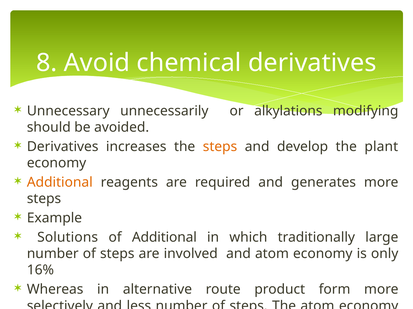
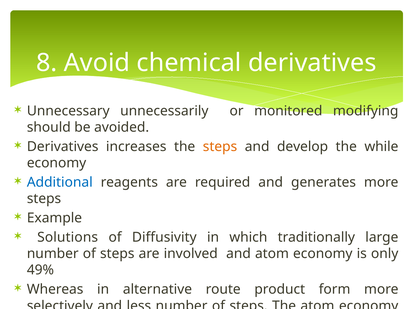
alkylations: alkylations -> monitored (288, 111)
plant: plant -> while (381, 147)
Additional colour: orange -> blue (60, 183)
of Additional: Additional -> Diffusivity (164, 238)
16%: 16% -> 49% (40, 271)
